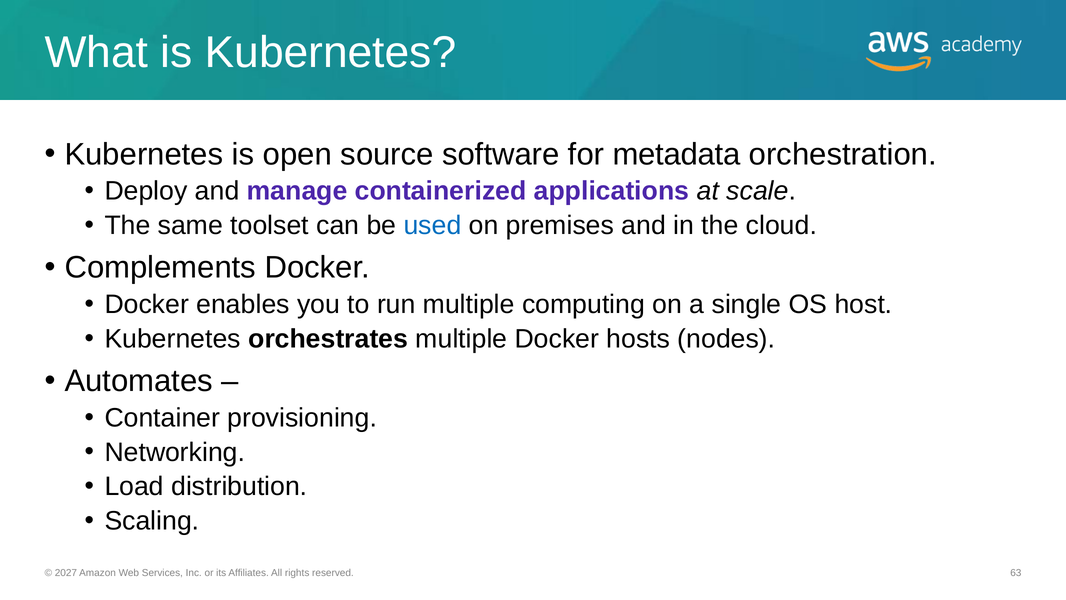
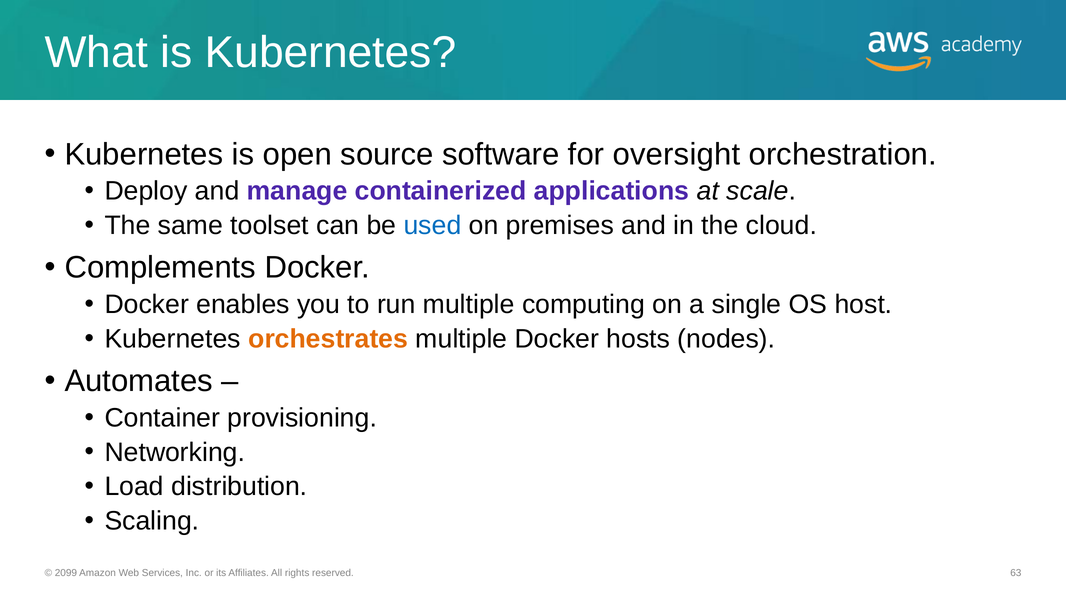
metadata: metadata -> oversight (676, 154)
orchestrates colour: black -> orange (328, 339)
2027: 2027 -> 2099 (66, 572)
